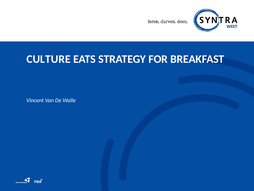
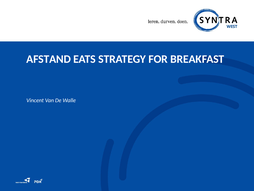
CULTURE: CULTURE -> AFSTAND (49, 59)
